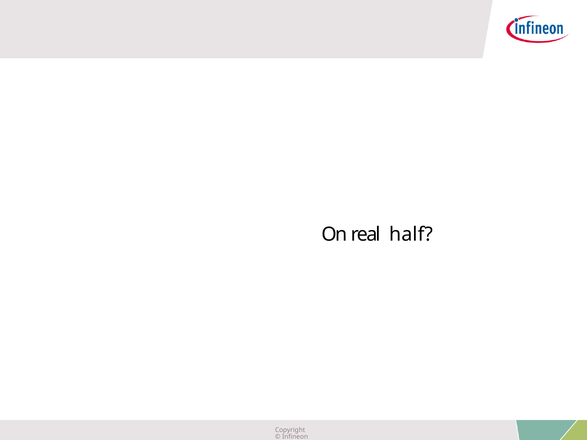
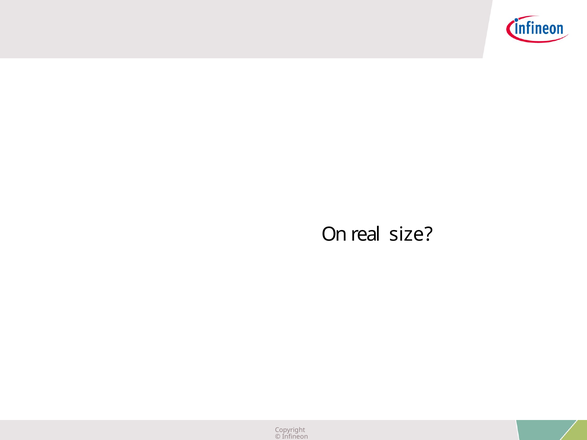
half: half -> size (411, 234)
